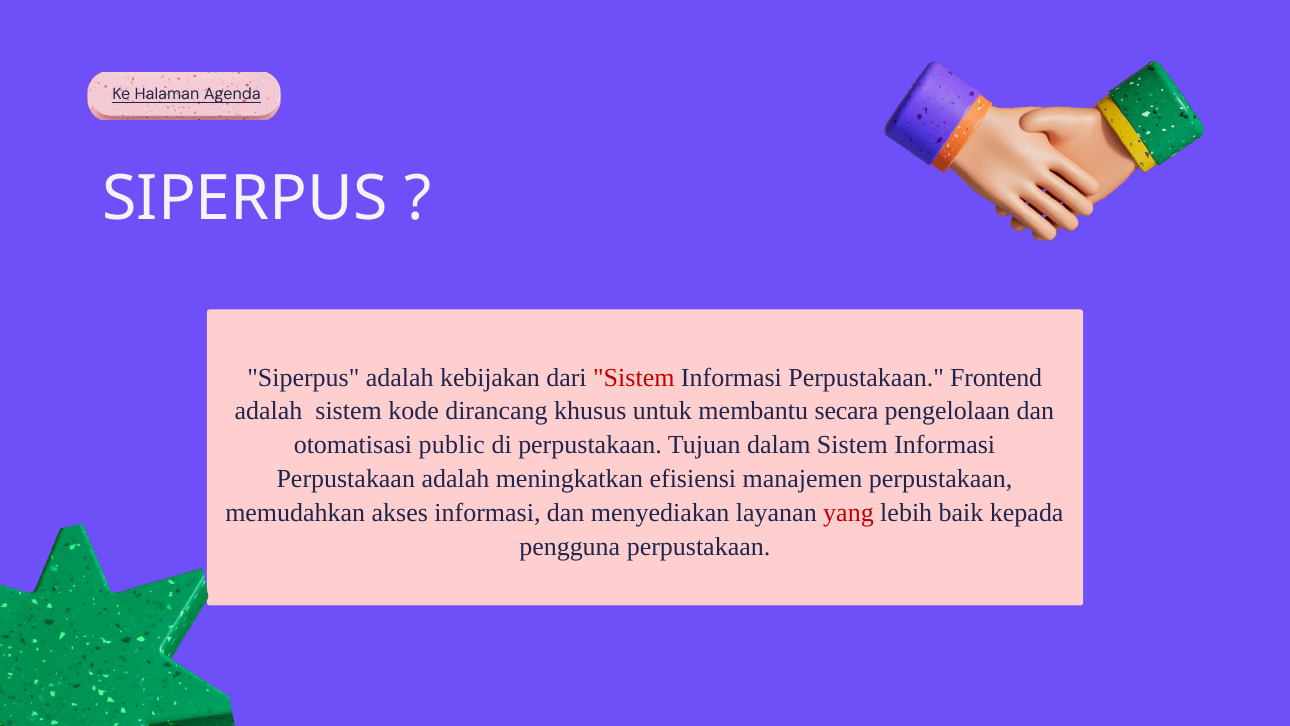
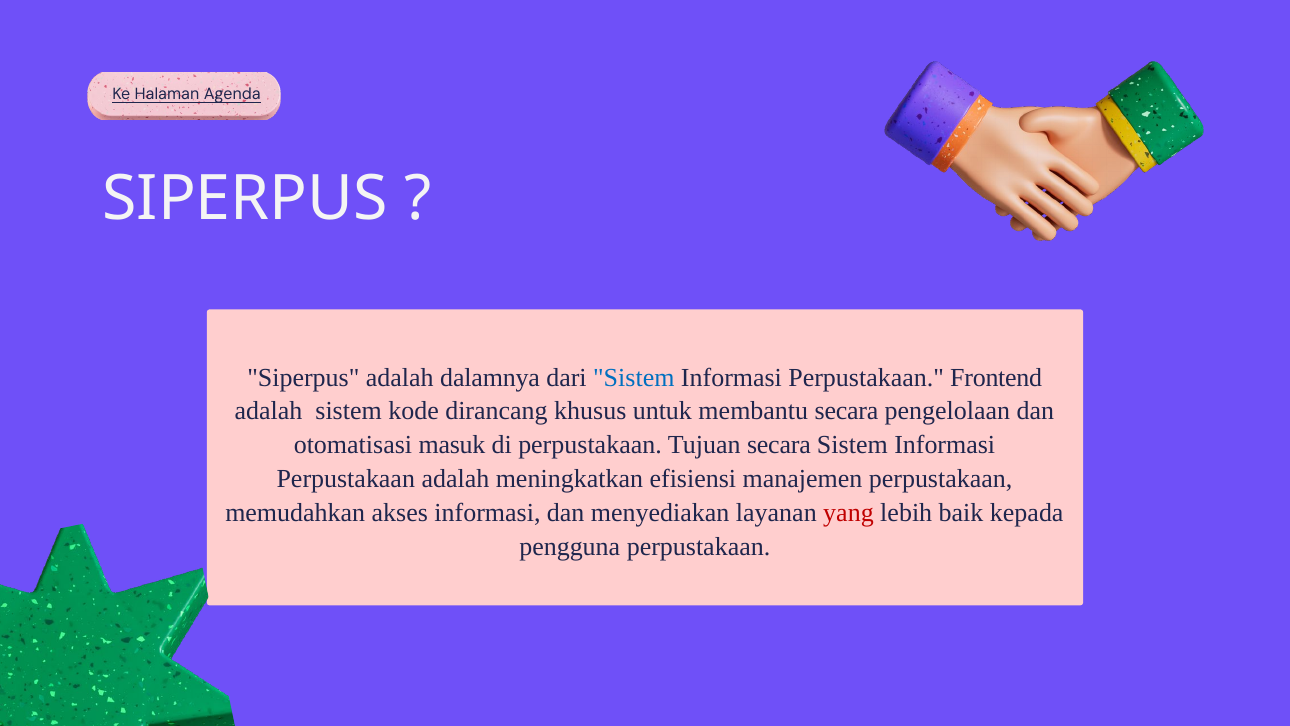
kebijakan: kebijakan -> dalamnya (490, 377)
Sistem colour: red -> blue (634, 377)
public: public -> masuk (452, 445)
Tujuan dalam: dalam -> secara (779, 445)
